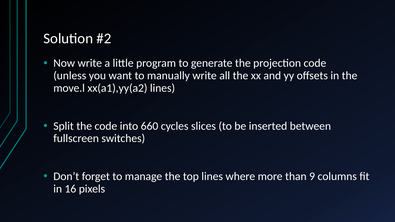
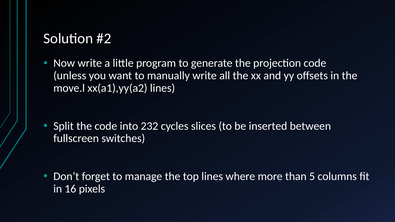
660: 660 -> 232 (149, 126)
9: 9 -> 5 (312, 177)
